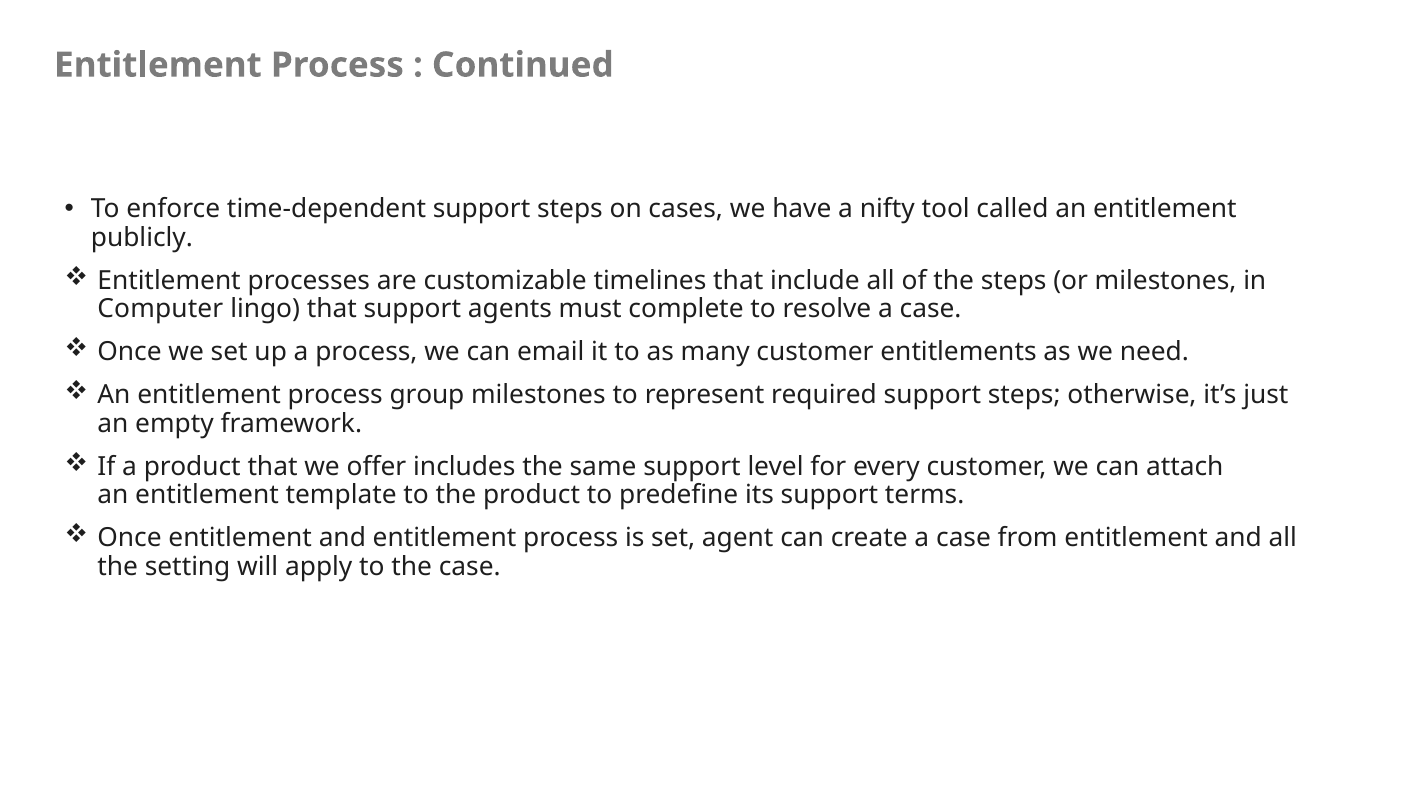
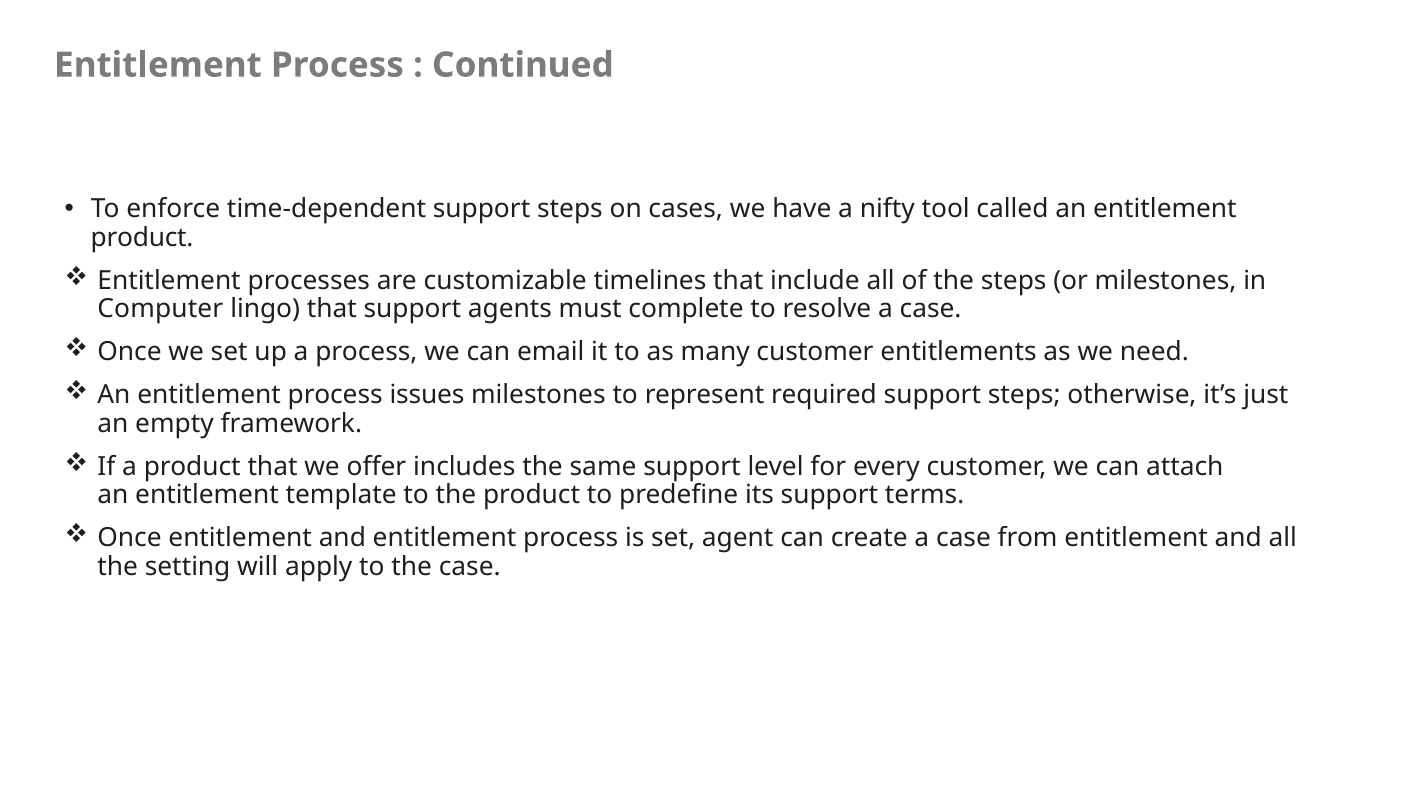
publicly: publicly -> product (142, 238)
group: group -> issues (427, 395)
